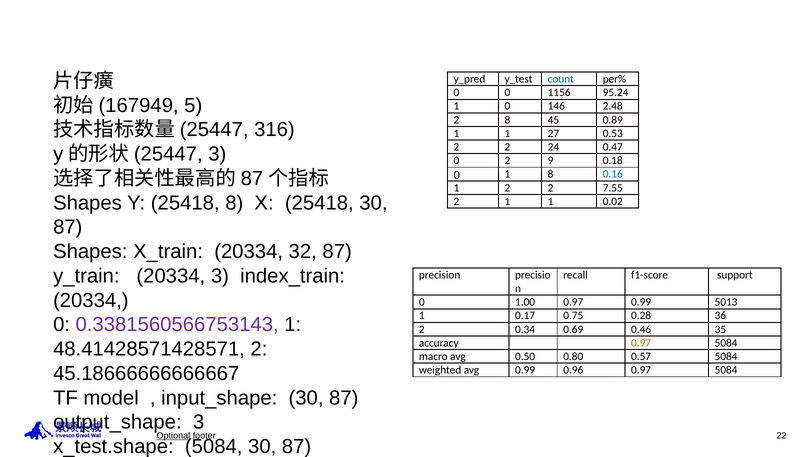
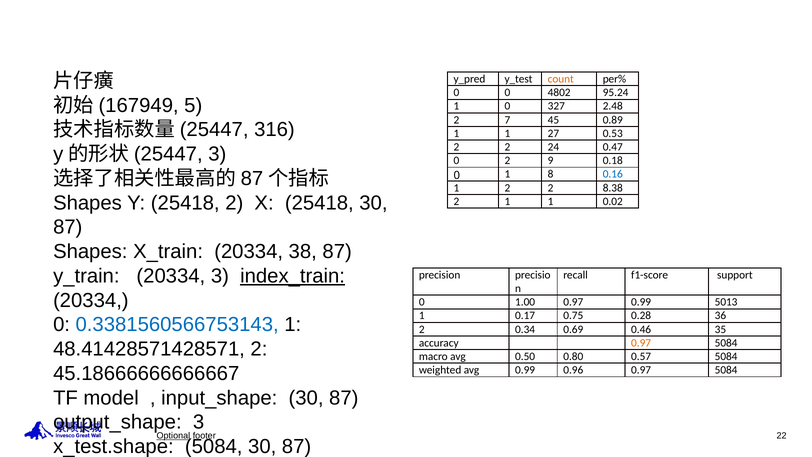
count colour: blue -> orange (561, 79)
1156: 1156 -> 4802 (559, 93)
146: 146 -> 327 (556, 106)
2 8: 8 -> 7 (507, 120)
7.55: 7.55 -> 8.38 (613, 188)
25418 8: 8 -> 2 (234, 203)
32: 32 -> 38 (303, 251)
index_train underline: none -> present (293, 276)
0.3381560566753143 colour: purple -> blue (177, 325)
